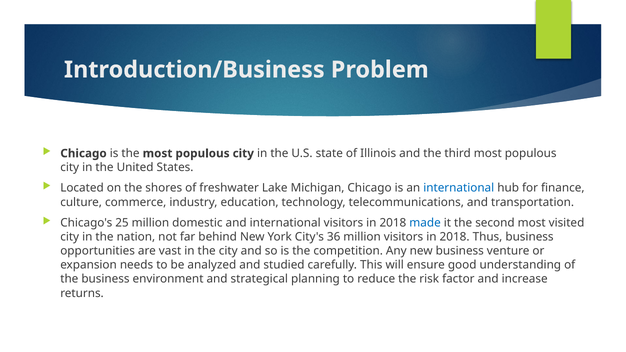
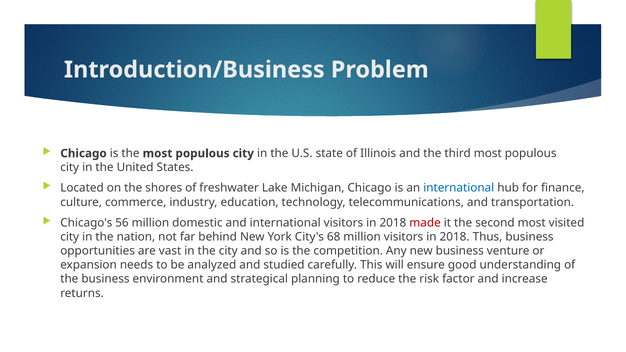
25: 25 -> 56 (122, 223)
made colour: blue -> red (425, 223)
36: 36 -> 68 (334, 237)
